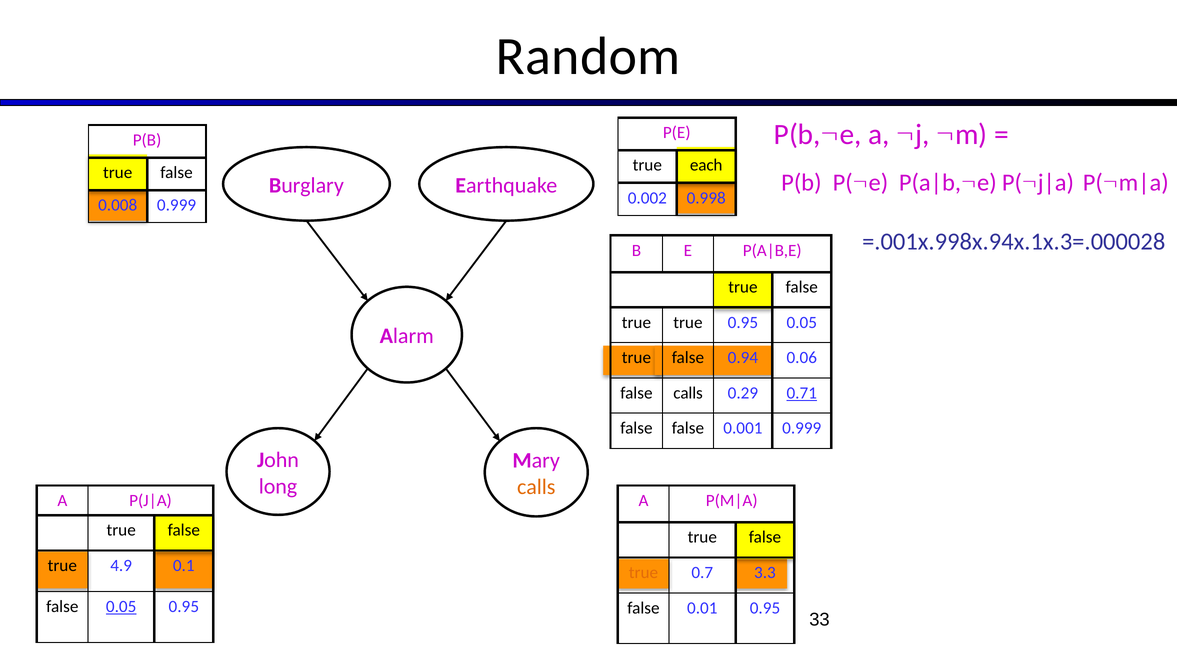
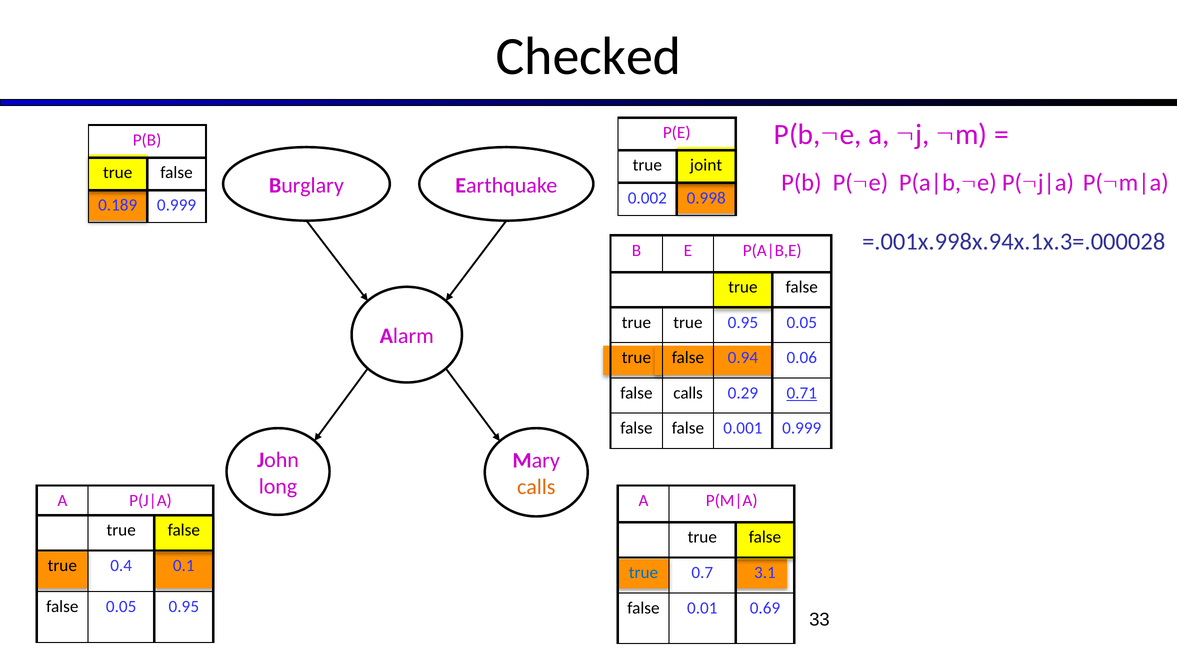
Random: Random -> Checked (588, 56)
each: each -> joint (706, 165)
0.008: 0.008 -> 0.189 (118, 205)
4.9: 4.9 -> 0.4 (121, 566)
true colour: orange -> blue (643, 573)
3.3: 3.3 -> 3.1 (765, 573)
0.05 underline: present -> none (121, 607)
0.01 0.95: 0.95 -> 0.69 (765, 608)
